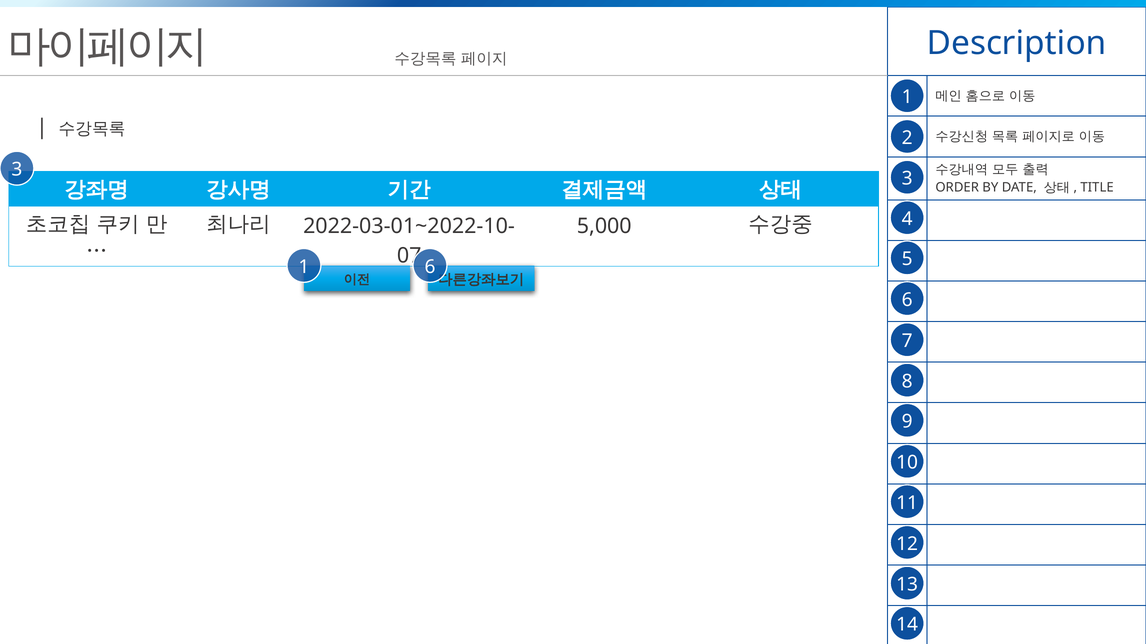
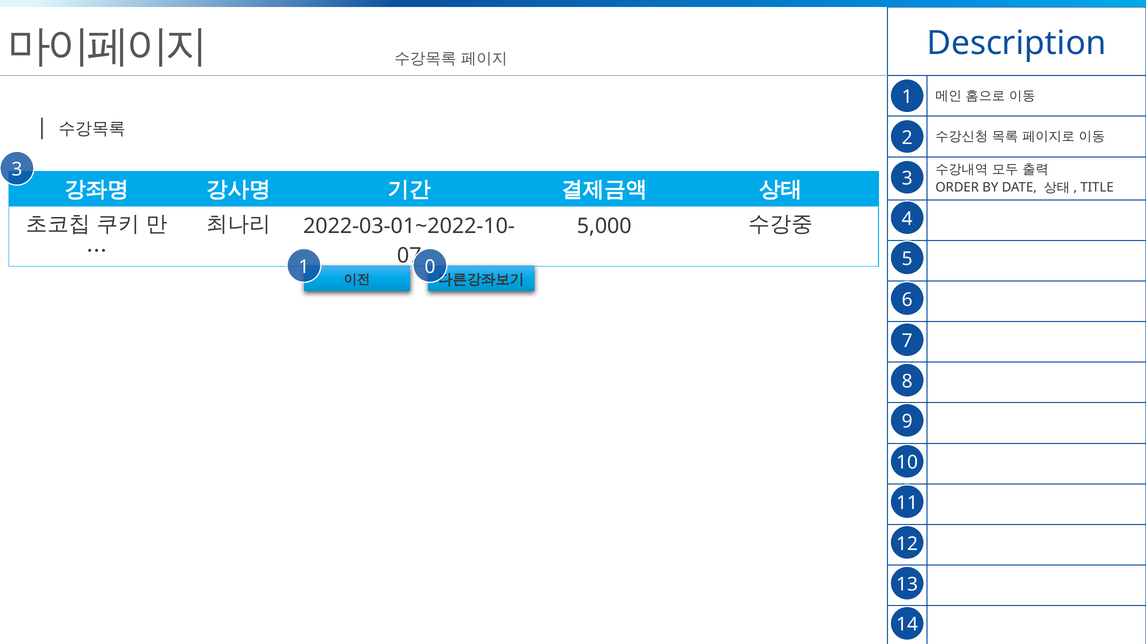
1 6: 6 -> 0 (430, 267)
